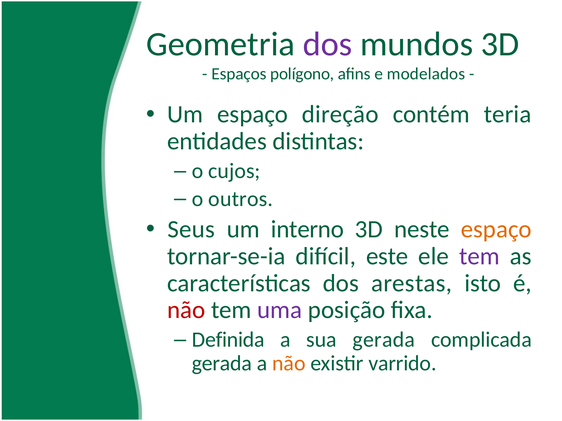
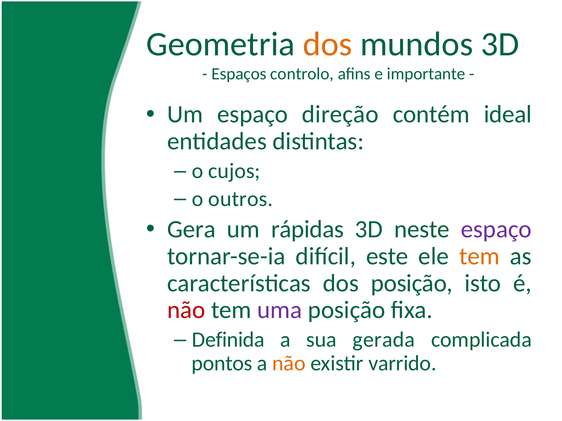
dos colour: purple -> orange (328, 44)
polígono: polígono -> controlo (302, 74)
modelados: modelados -> importante (426, 74)
teria: teria -> ideal (508, 115)
Seus: Seus -> Gera (191, 229)
interno: interno -> rápidas (307, 229)
espaço colour: orange -> purple (496, 229)
tem colour: purple -> orange (479, 256)
dos arestas: arestas -> posição (412, 283)
gerada: gerada -> pontos (222, 364)
